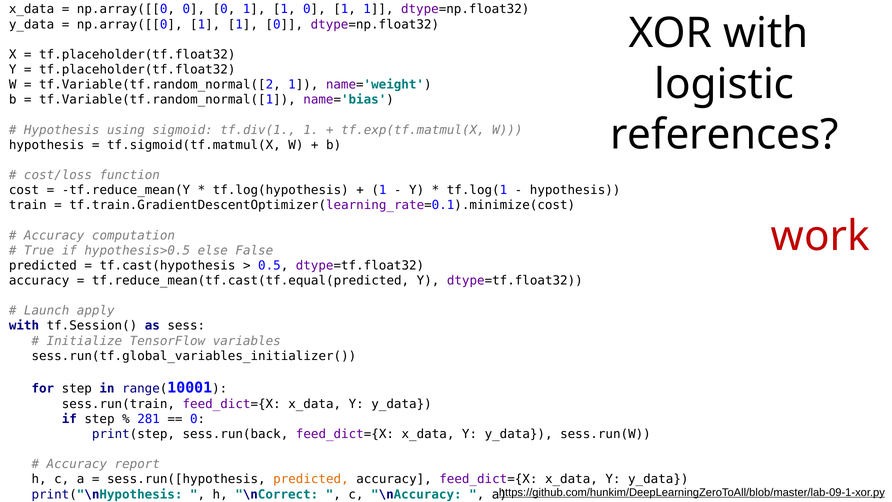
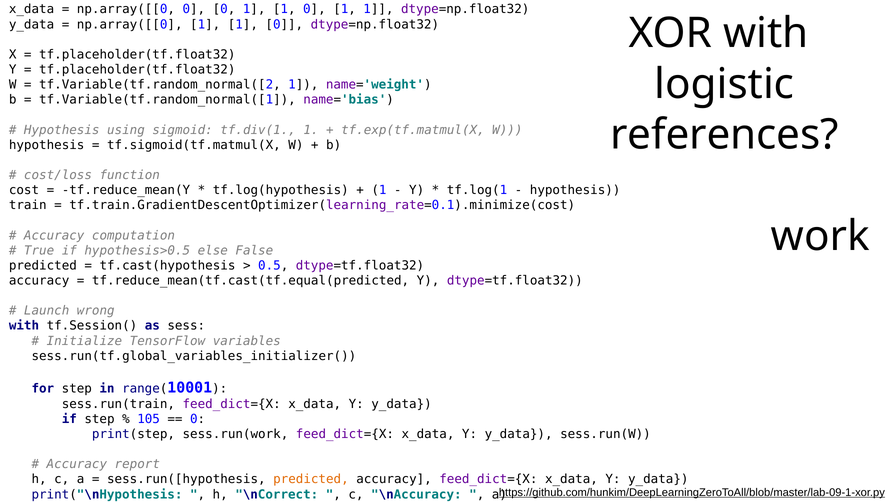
work colour: red -> black (820, 236)
apply: apply -> wrong (96, 311)
281: 281 -> 105 (149, 419)
sess.run(back: sess.run(back -> sess.run(work (235, 434)
